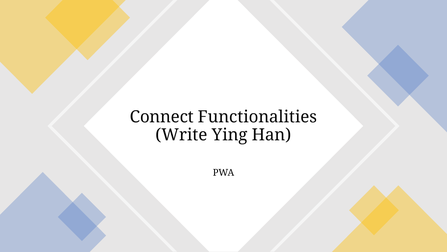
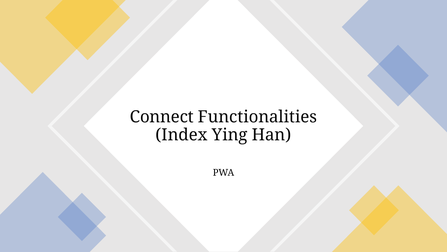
Write: Write -> Index (182, 135)
